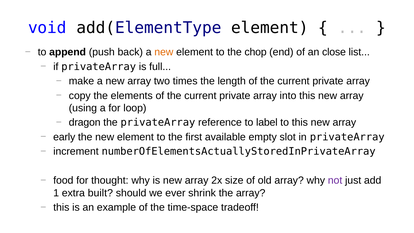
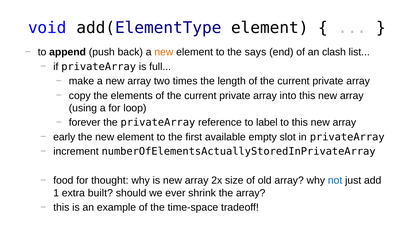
chop: chop -> says (255, 52)
close: close -> clash (334, 52)
dragon: dragon -> forever (85, 122)
not colour: purple -> blue (335, 180)
